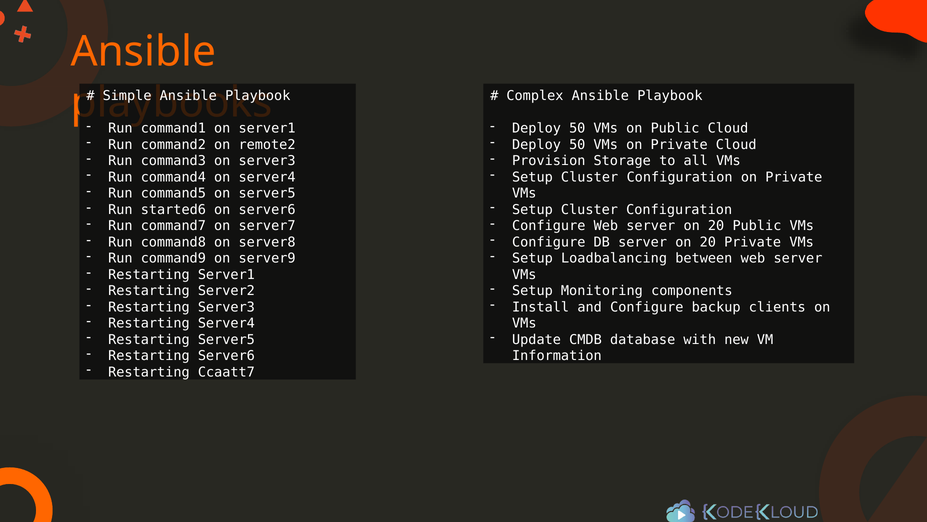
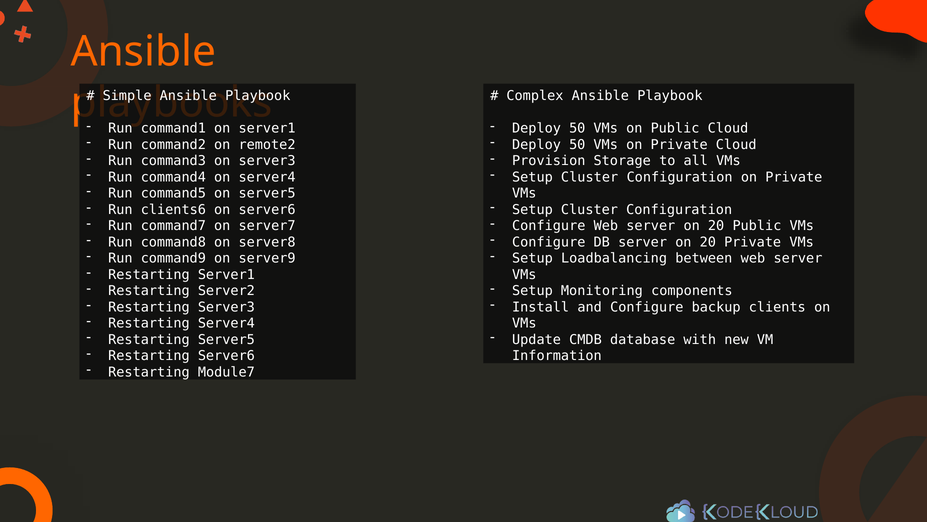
started6: started6 -> clients6 (173, 210)
Ccaatt7: Ccaatt7 -> Module7 (226, 372)
